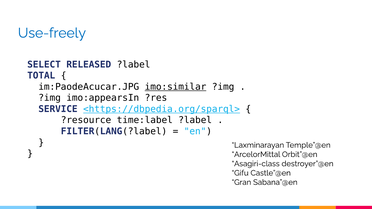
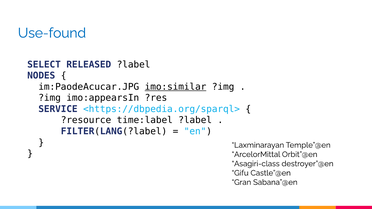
Use-freely: Use-freely -> Use-found (52, 33)
TOTAL: TOTAL -> NODES (41, 76)
<https://dbpedia.org/sparql> underline: present -> none (162, 109)
